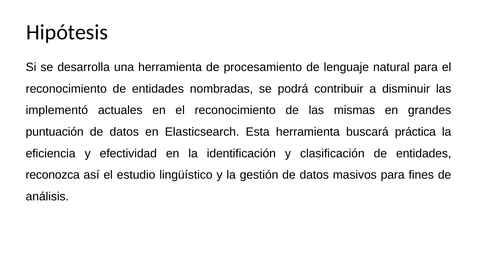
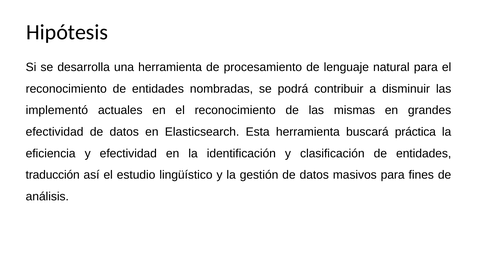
puntuación: puntuación -> efectividad (55, 132)
reconozca: reconozca -> traducción (53, 175)
